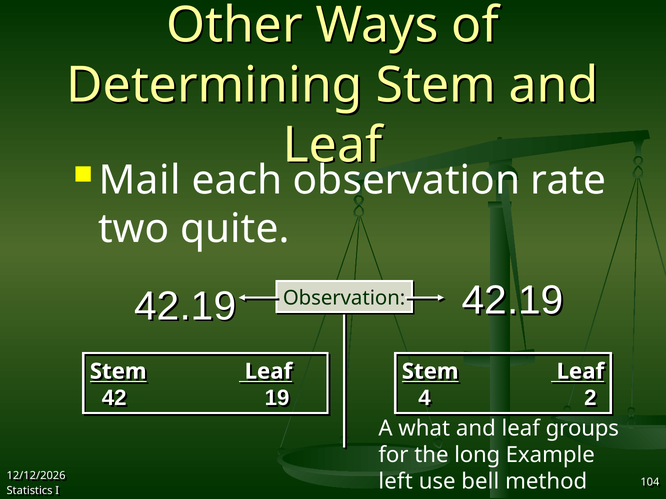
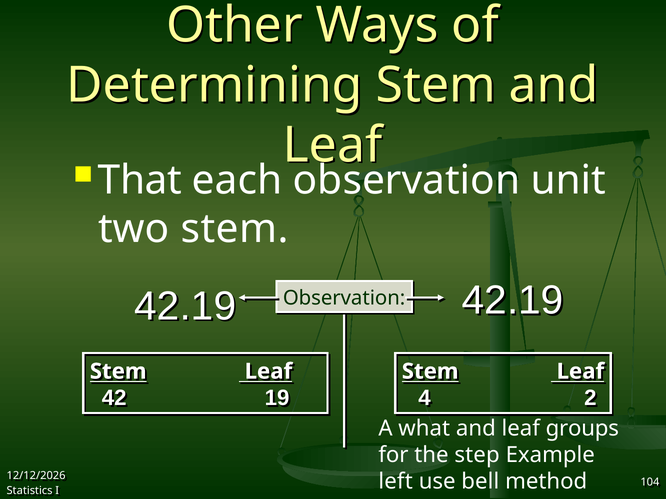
Mail: Mail -> That (140, 180)
rate: rate -> unit (568, 180)
two quite: quite -> stem (235, 229)
long: long -> step (477, 455)
